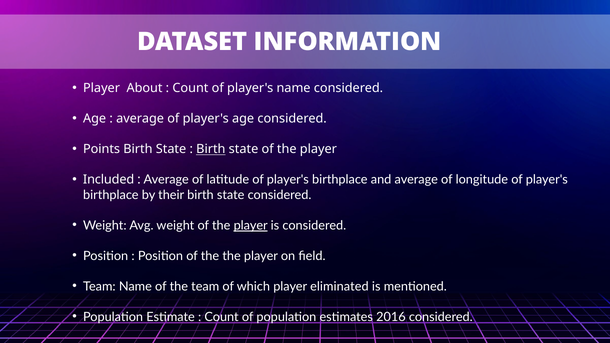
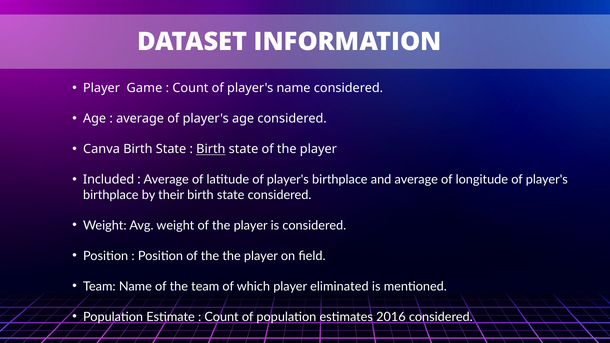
About: About -> Game (144, 88)
Points: Points -> Canva (102, 149)
player underline: present -> none (251, 226)
